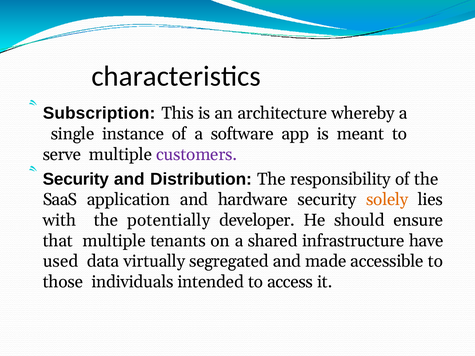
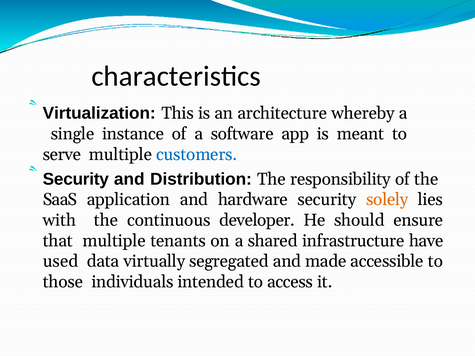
Subscription: Subscription -> Virtualization (99, 113)
customers colour: purple -> blue (197, 154)
potentially: potentially -> continuous (169, 220)
